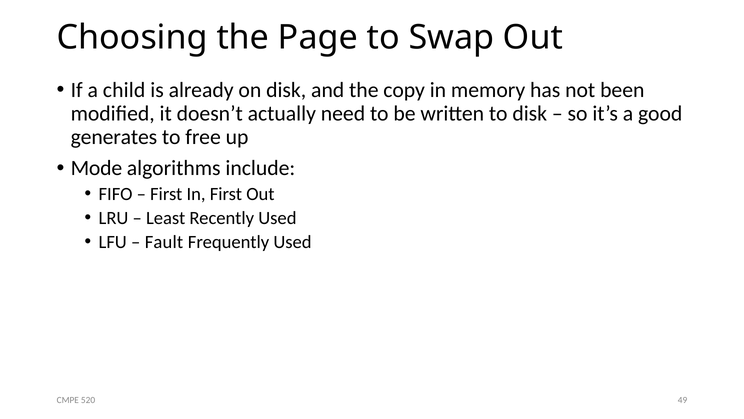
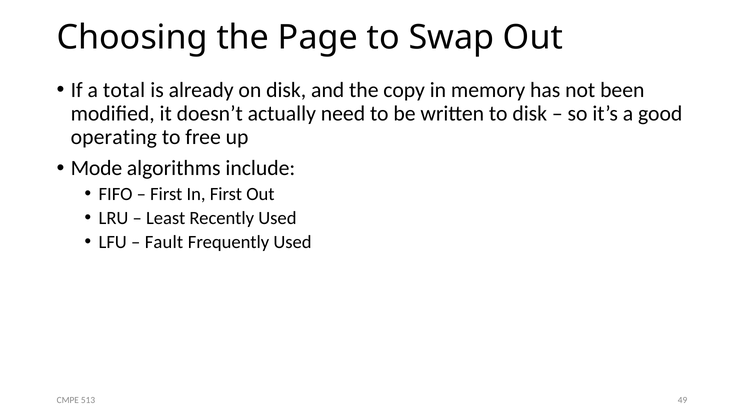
child: child -> total (124, 90)
generates: generates -> operating (114, 137)
520: 520 -> 513 (88, 400)
